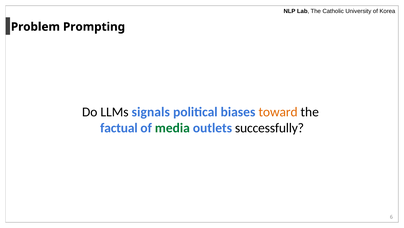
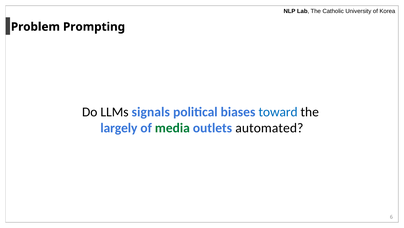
toward colour: orange -> blue (278, 112)
factual: factual -> largely (119, 128)
successfully: successfully -> automated (269, 128)
